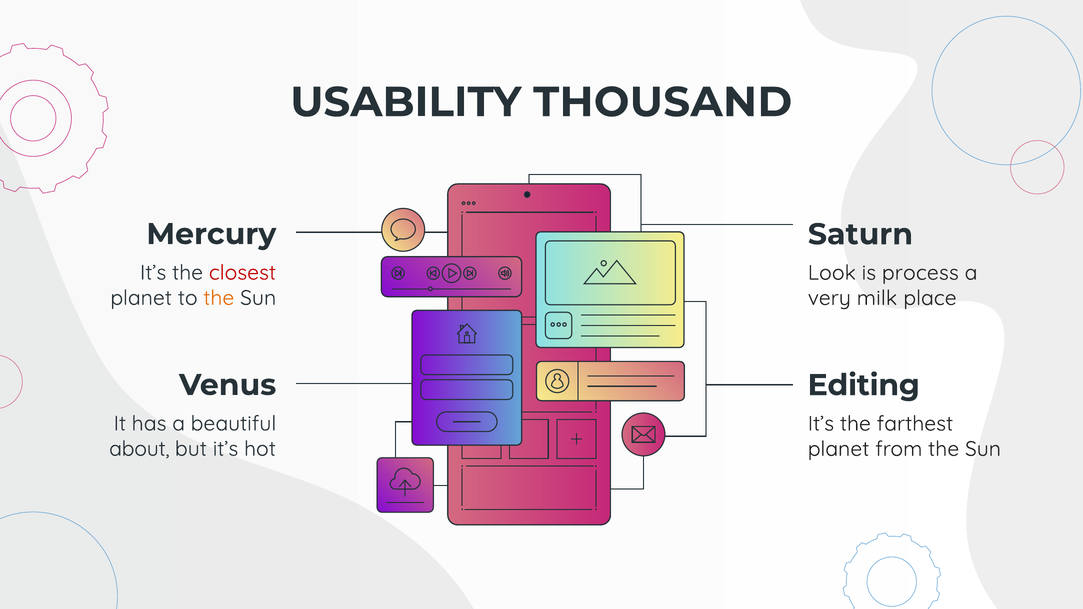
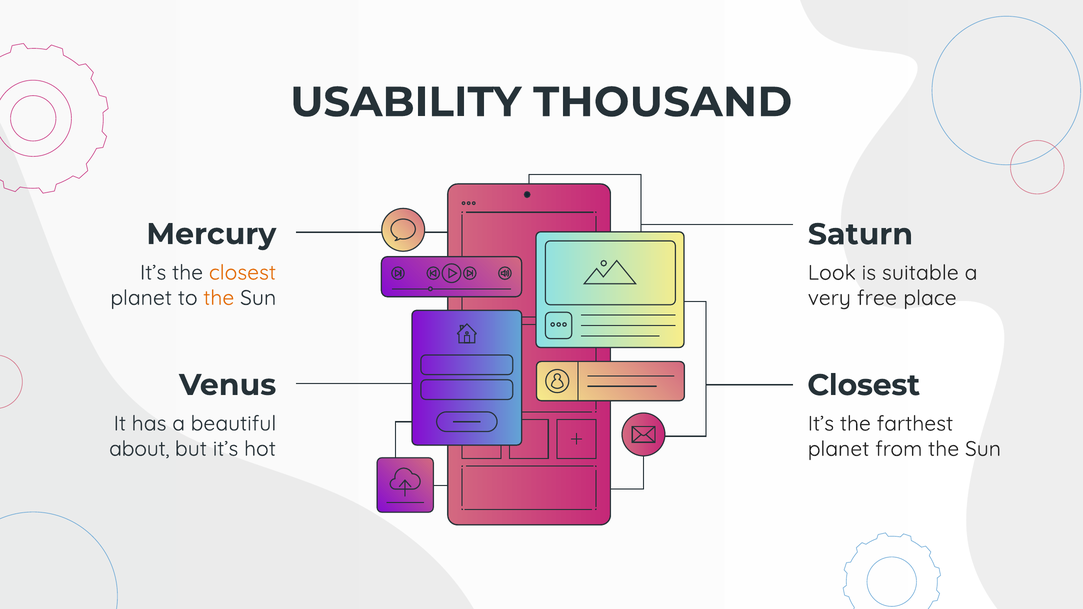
closest colour: red -> orange (242, 273)
process: process -> suitable (920, 273)
milk: milk -> free (877, 298)
Editing: Editing -> Closest (864, 385)
